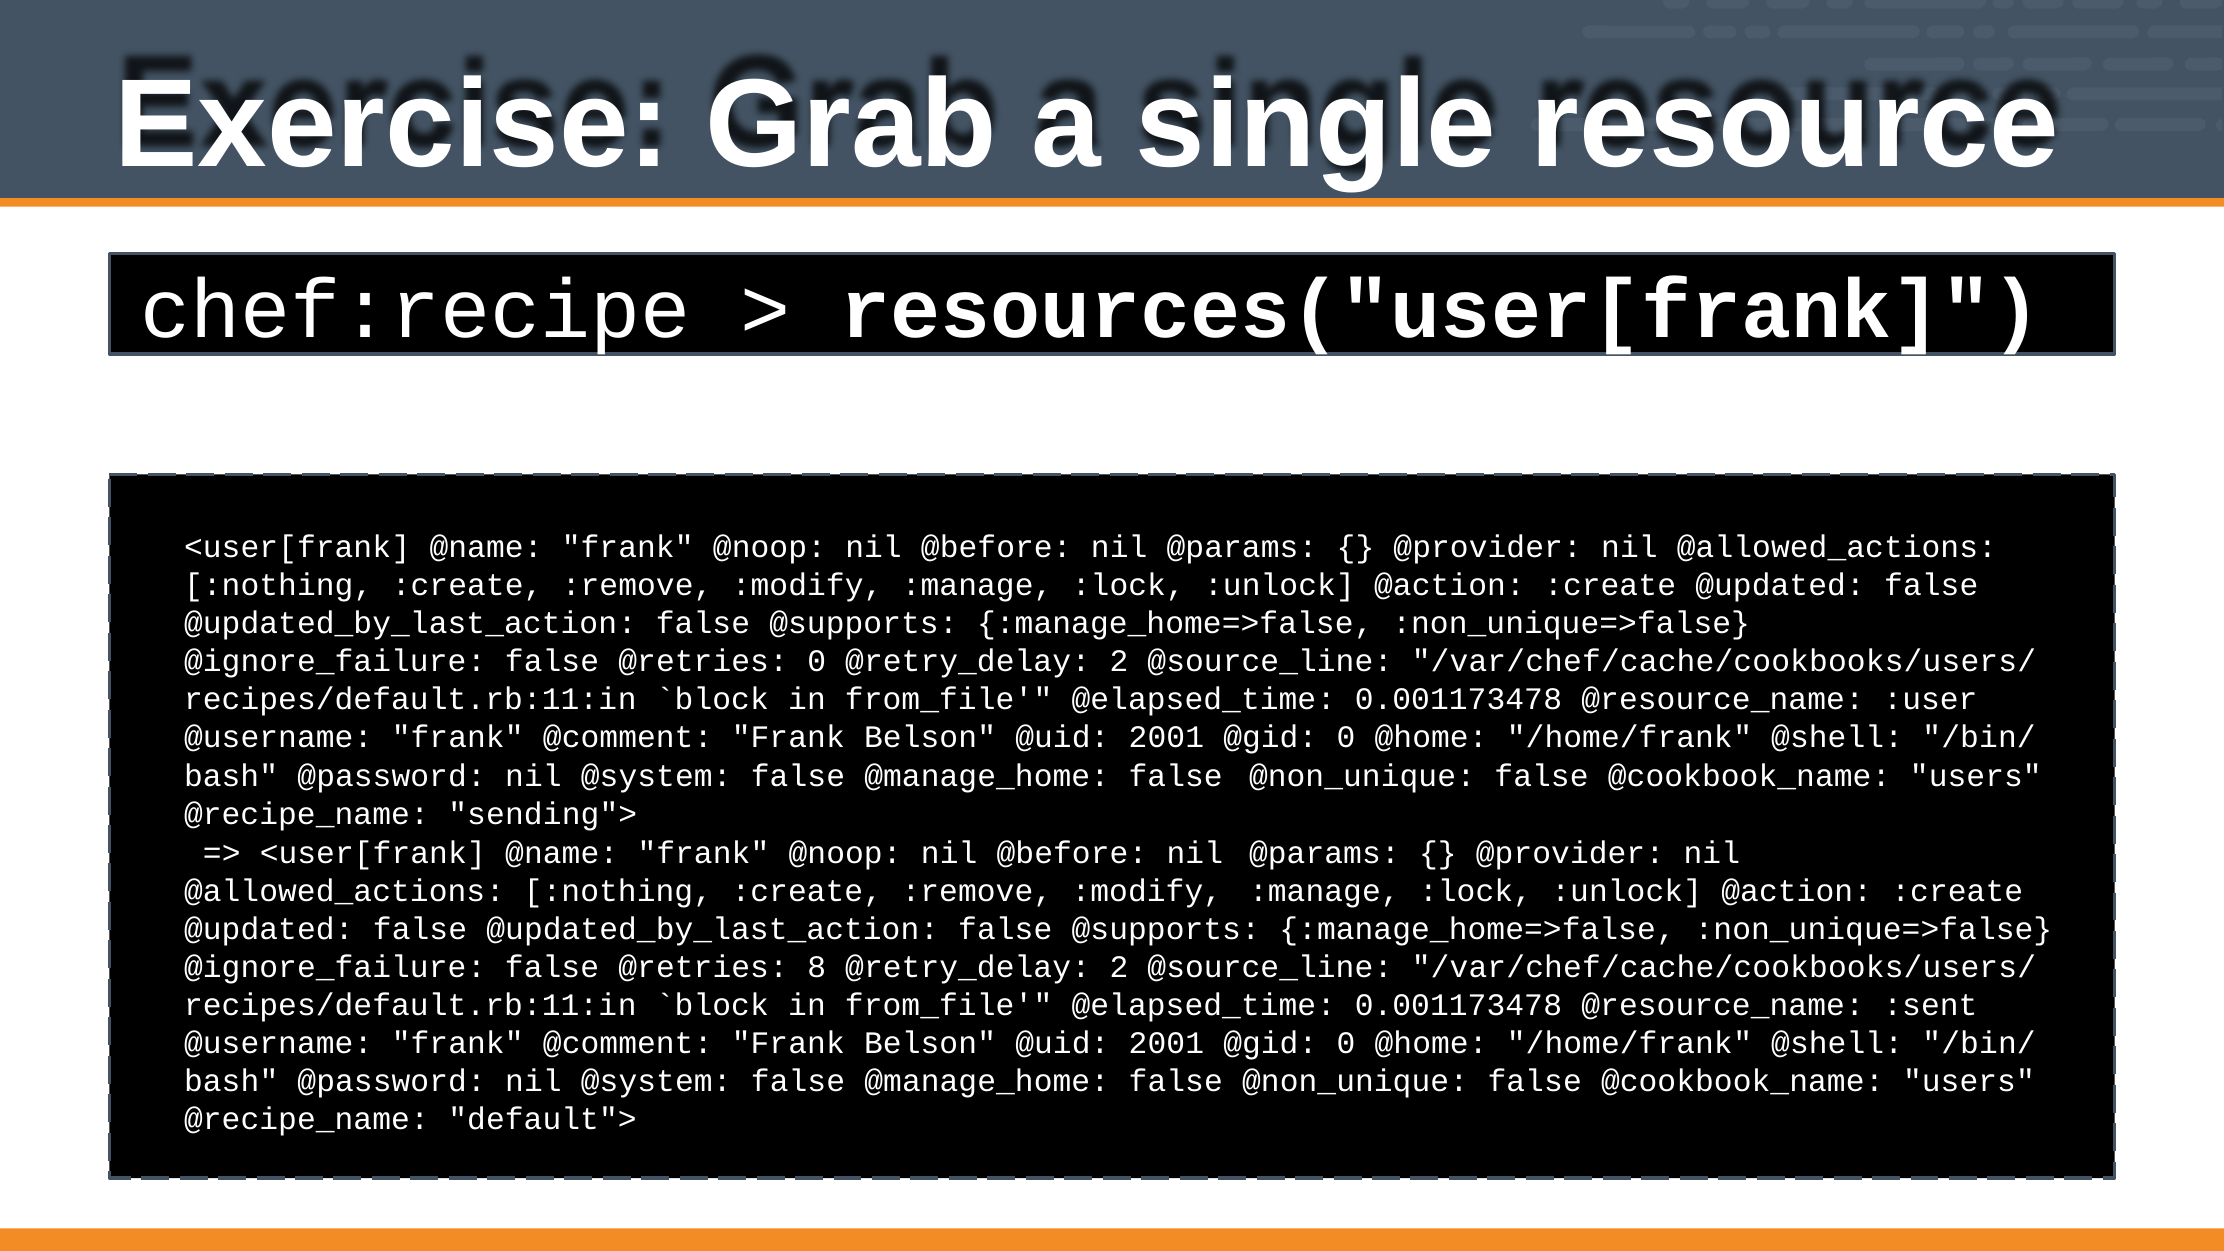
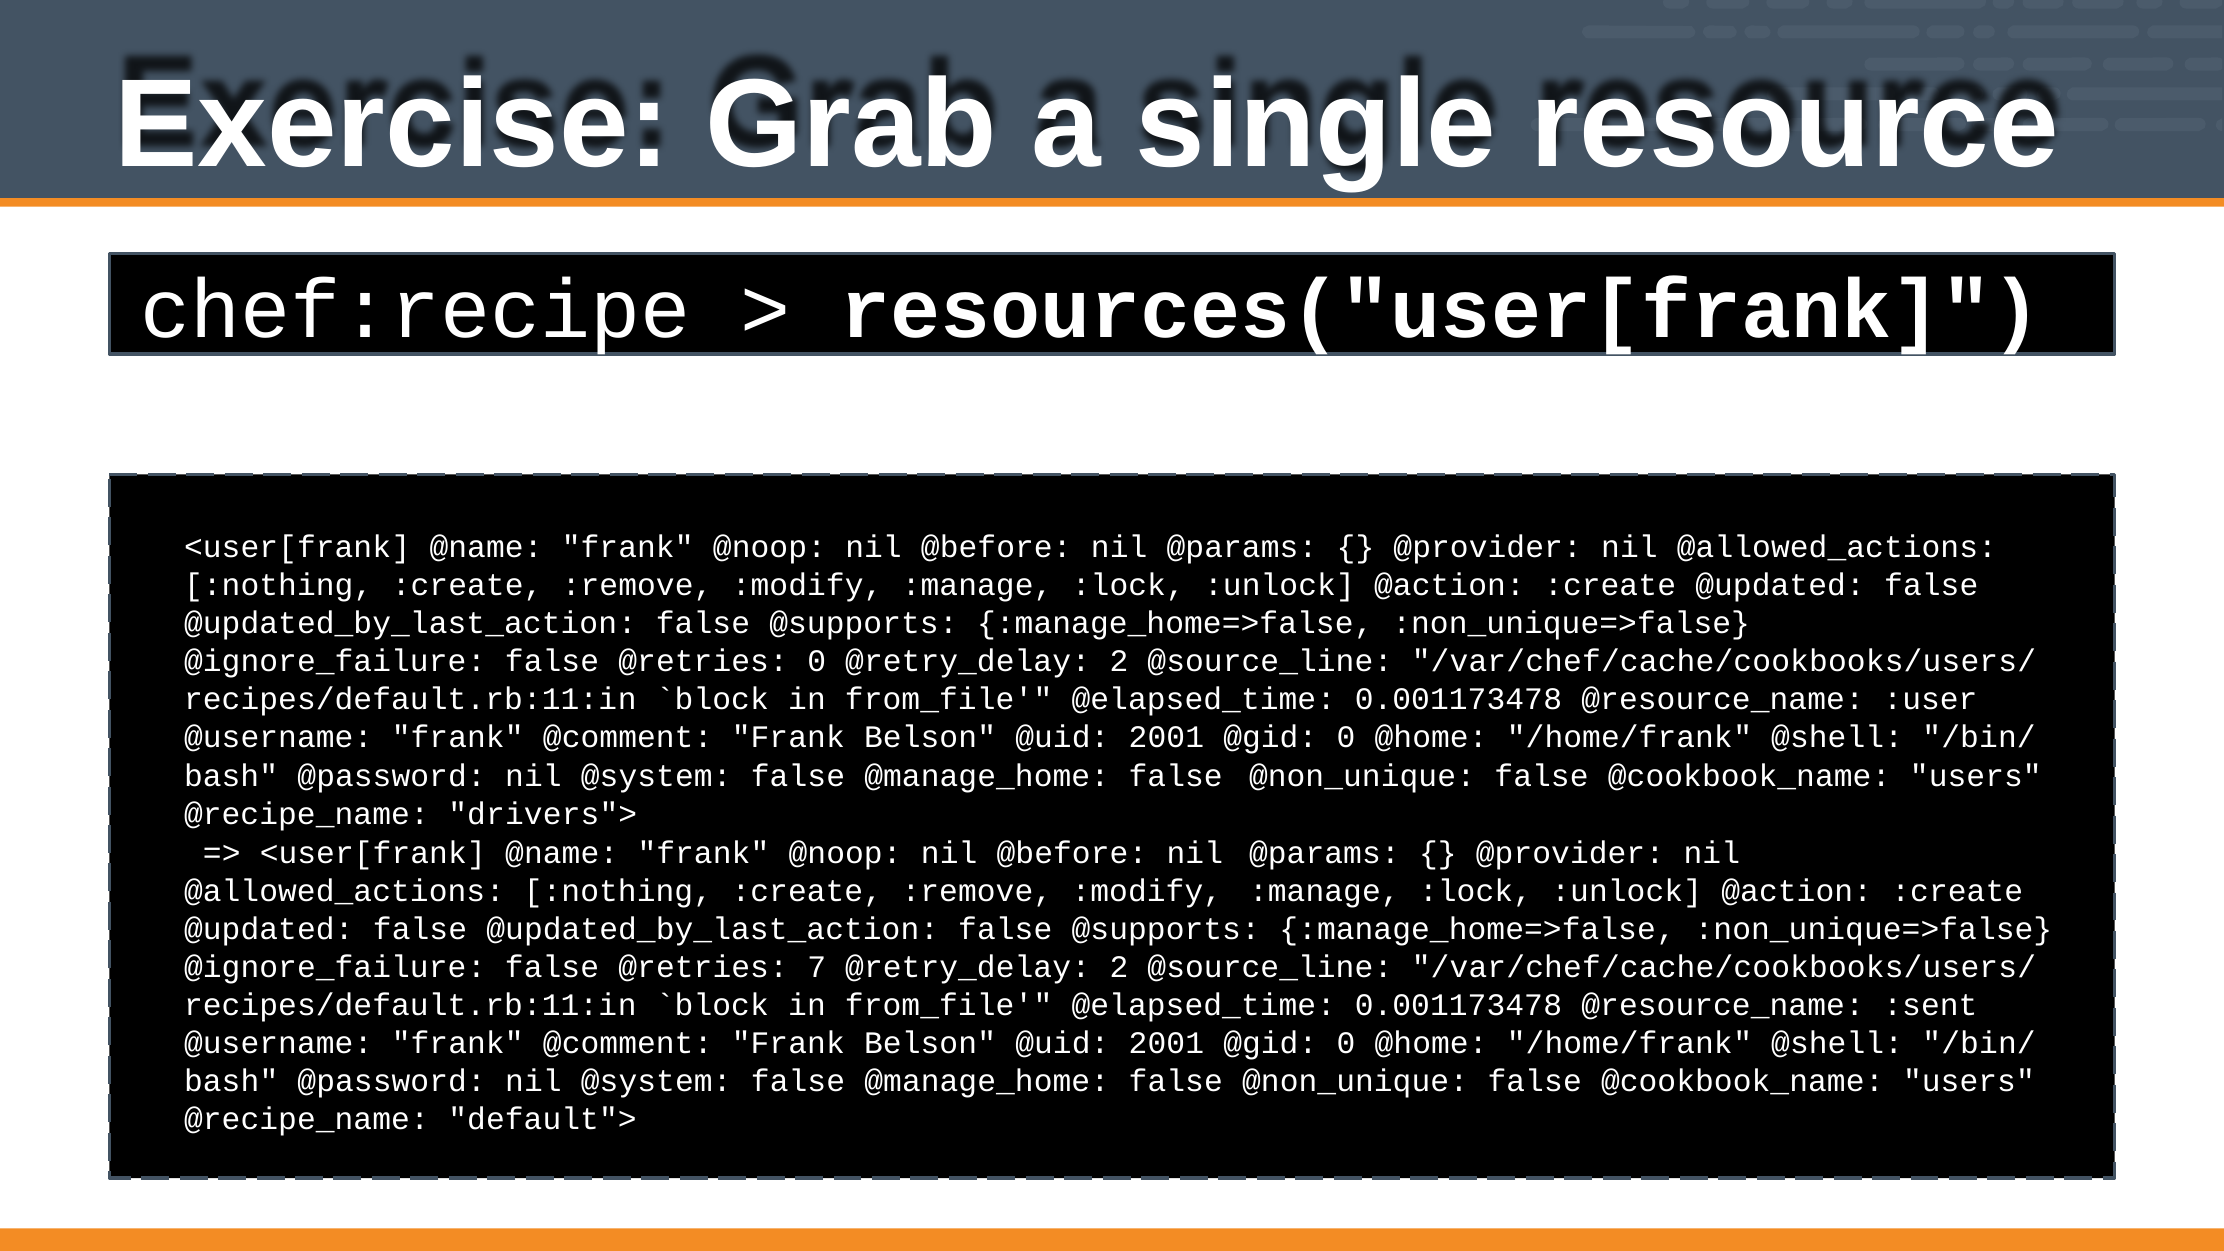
sending">: sending"> -> drivers"> (543, 814)
8: 8 -> 7 (817, 967)
